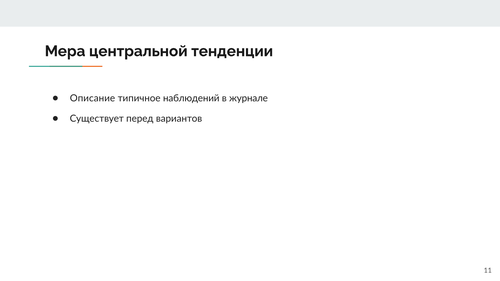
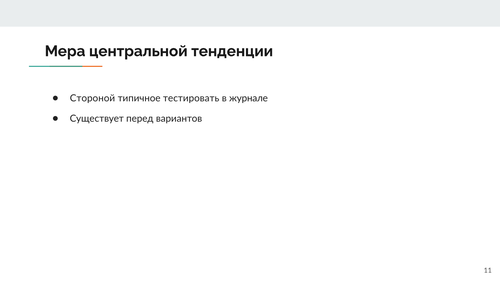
Описание: Описание -> Стороной (92, 98)
наблюдений: наблюдений -> тестировать (191, 98)
